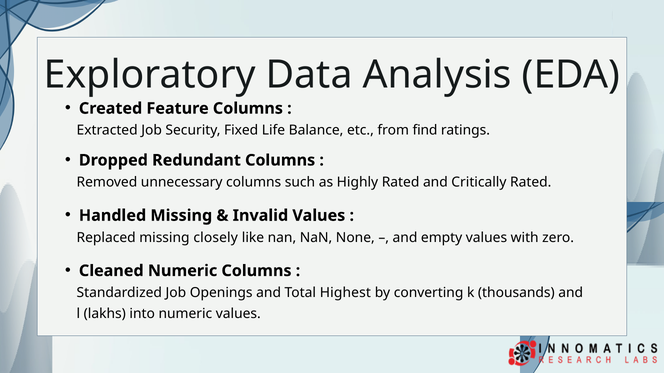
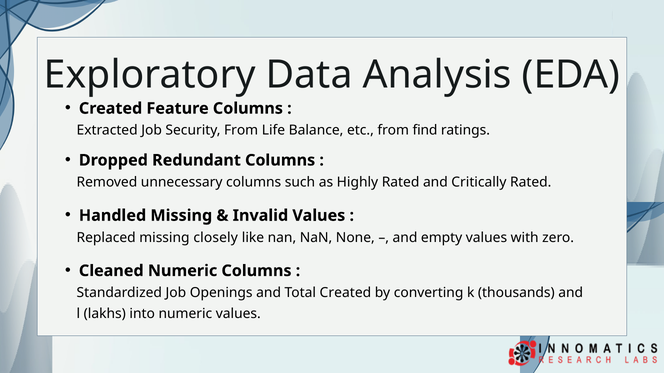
Security Fixed: Fixed -> From (241, 131)
Total Highest: Highest -> Created (345, 293)
